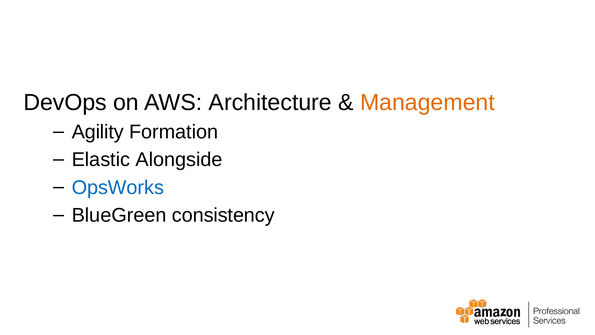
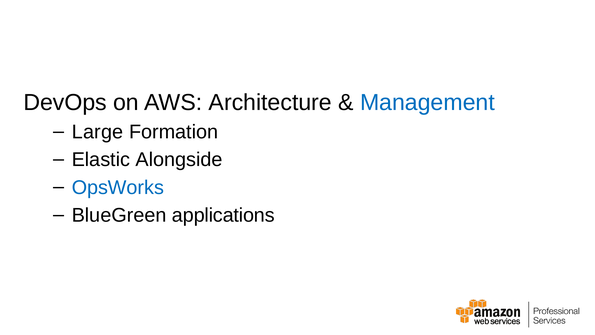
Management colour: orange -> blue (427, 102)
Agility: Agility -> Large (98, 132)
consistency: consistency -> applications (223, 215)
